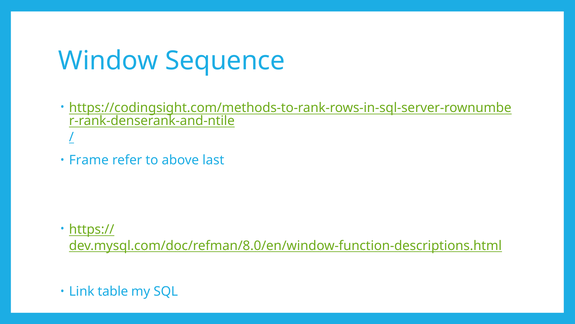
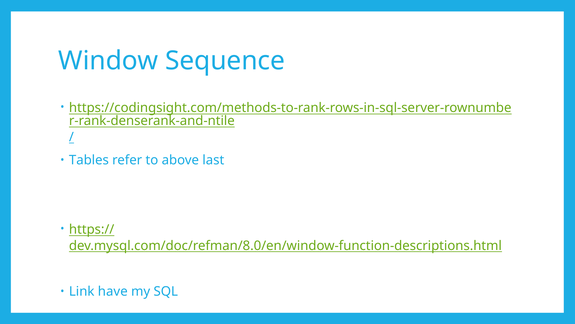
Frame: Frame -> Tables (89, 160)
table: table -> have (113, 291)
